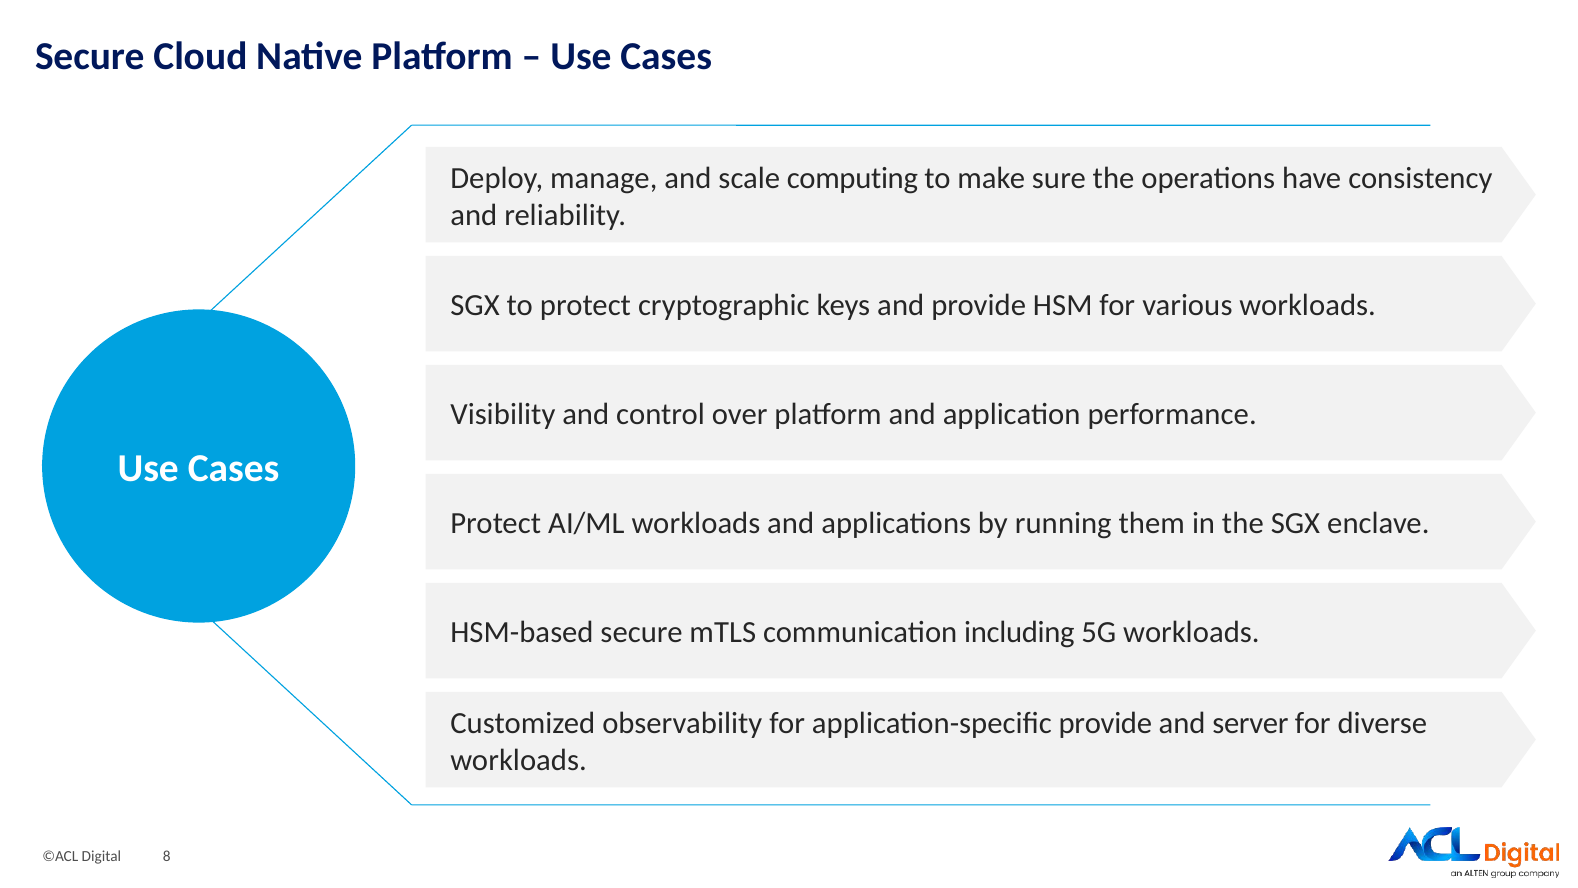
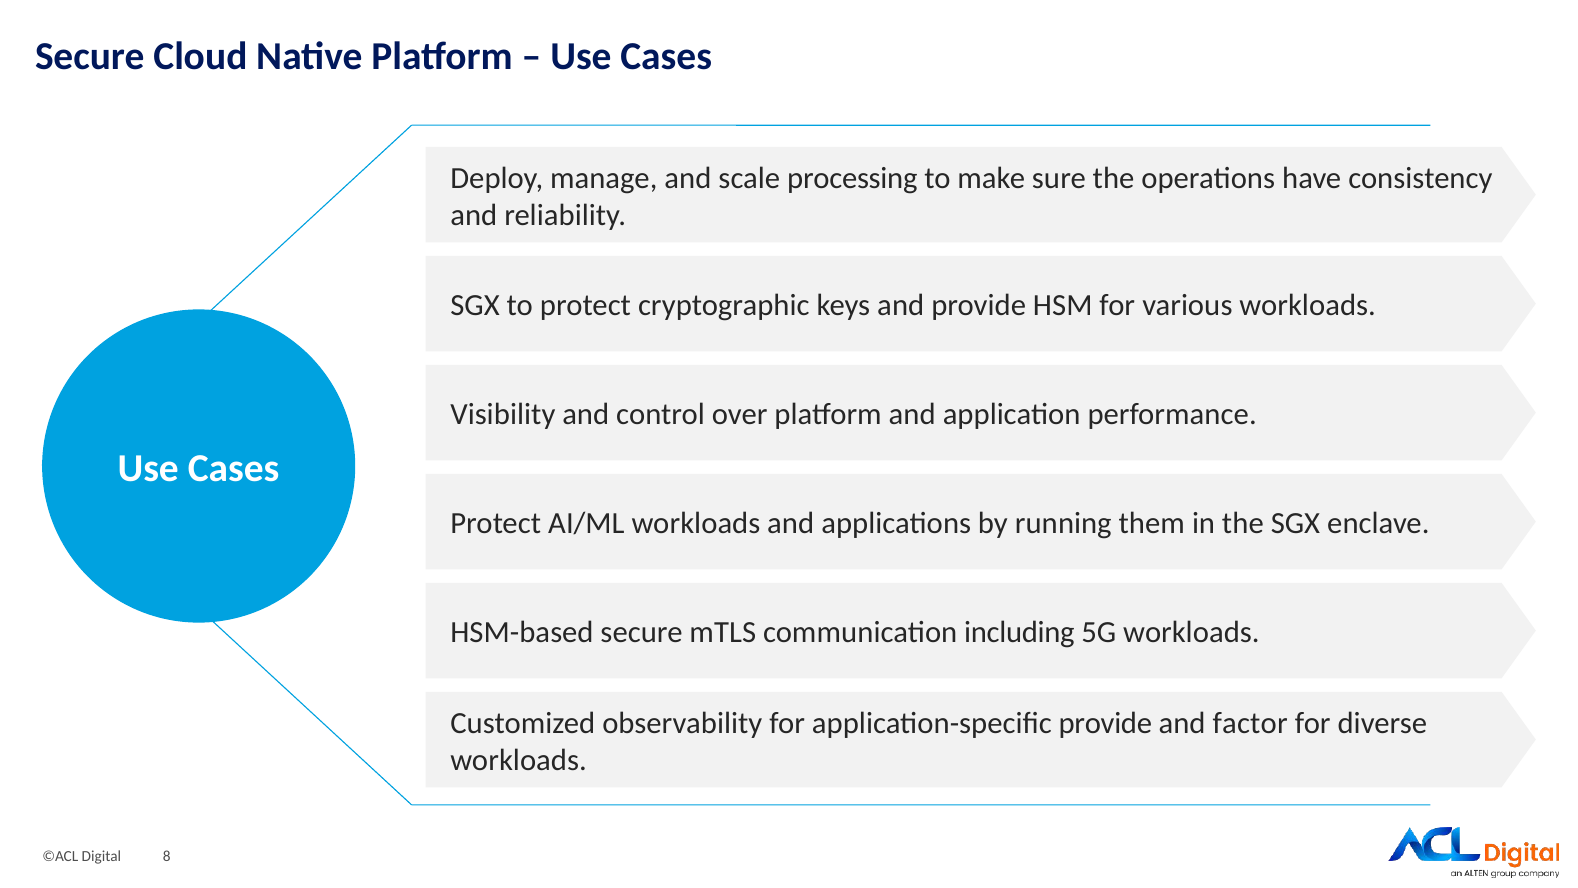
computing: computing -> processing (852, 178)
server: server -> factor (1250, 723)
